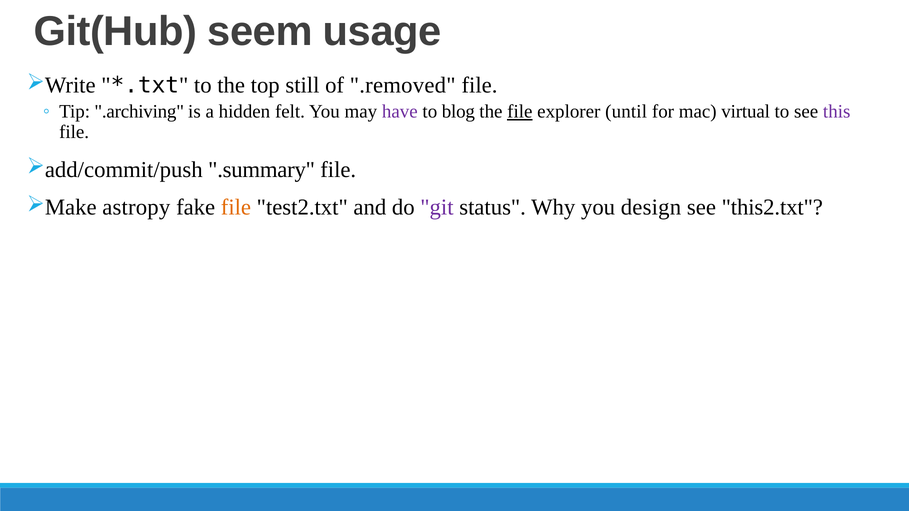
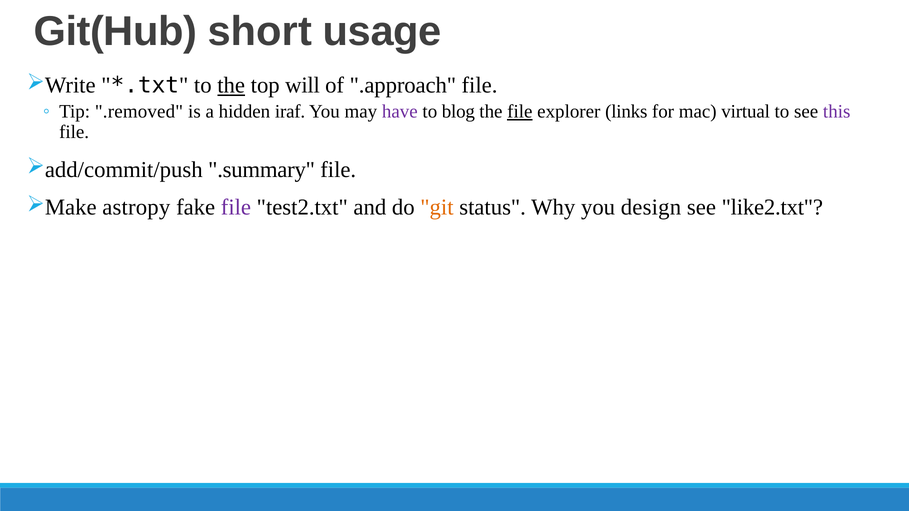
seem: seem -> short (260, 31)
the underline: none -> present (231, 85)
still: still -> will (303, 85)
.removed: .removed -> .approach (403, 85)
.archiving: .archiving -> .removed (139, 112)
felt: felt -> iraf (290, 112)
until: until -> links (626, 112)
file colour: orange -> purple (236, 208)
git colour: purple -> orange (437, 208)
this2.txt: this2.txt -> like2.txt (772, 208)
